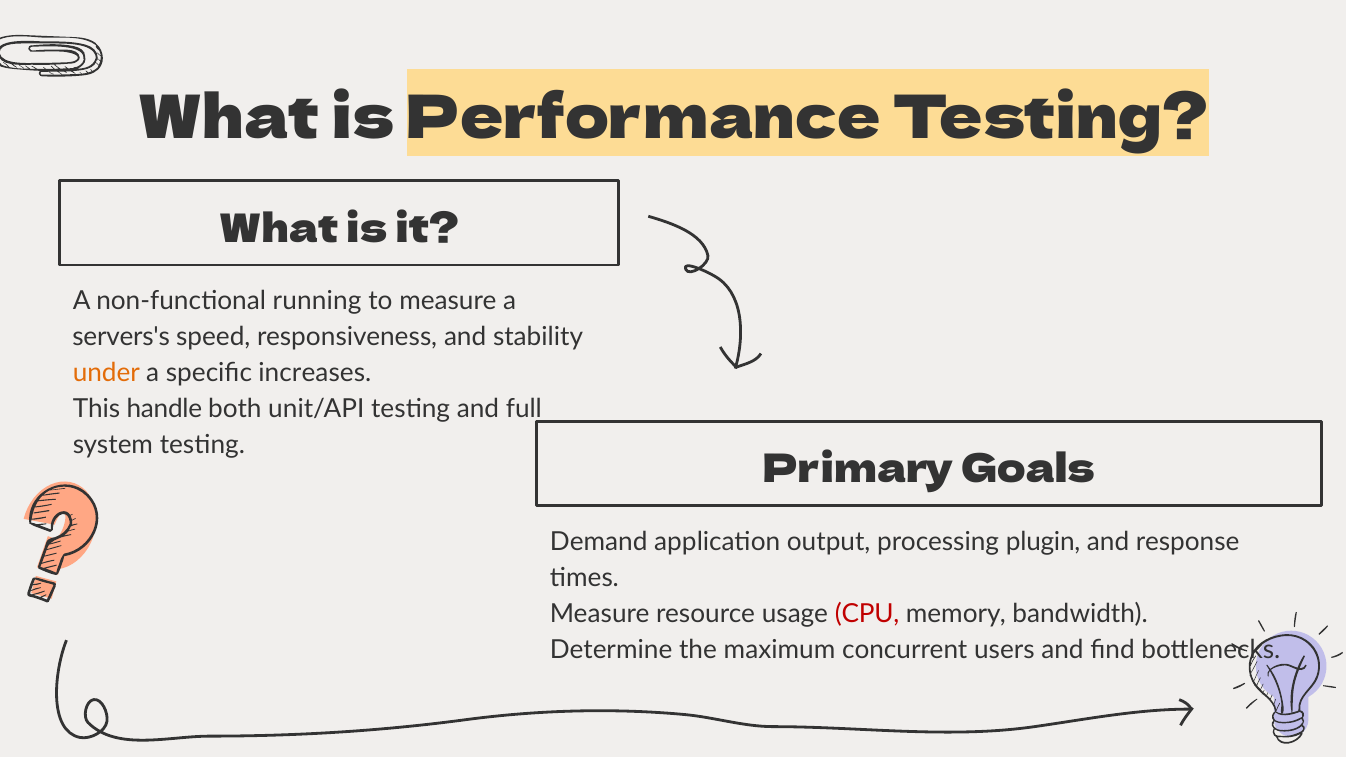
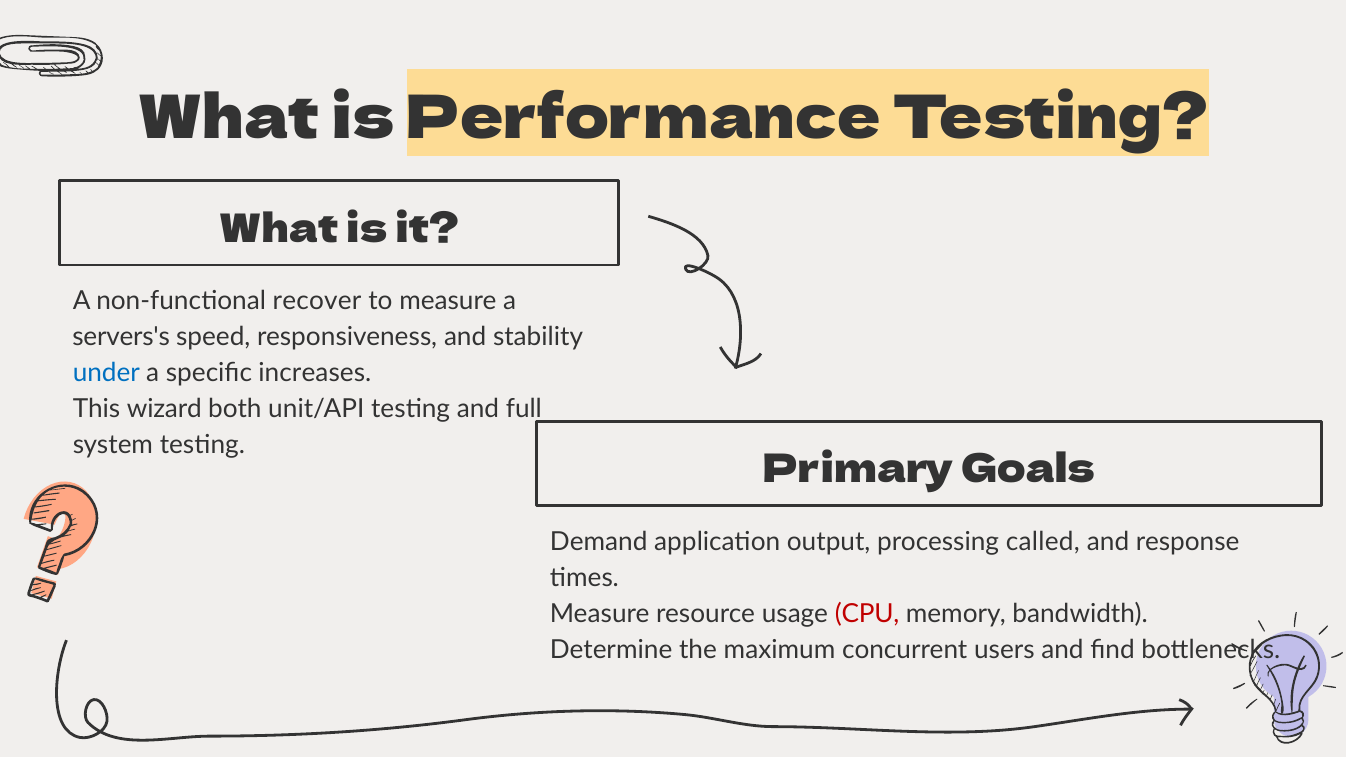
running: running -> recover (317, 301)
under colour: orange -> blue (106, 373)
handle: handle -> wizard (164, 409)
plugin: plugin -> called (1043, 542)
